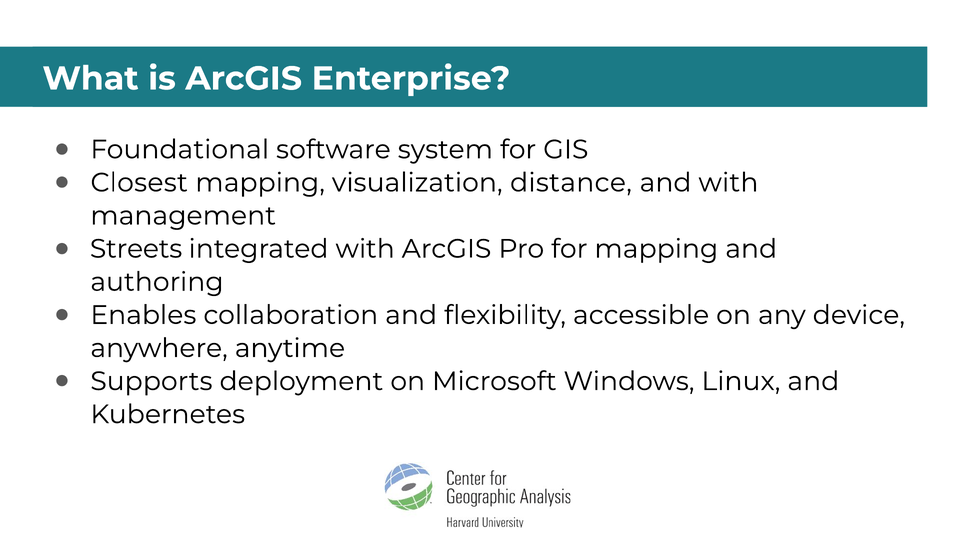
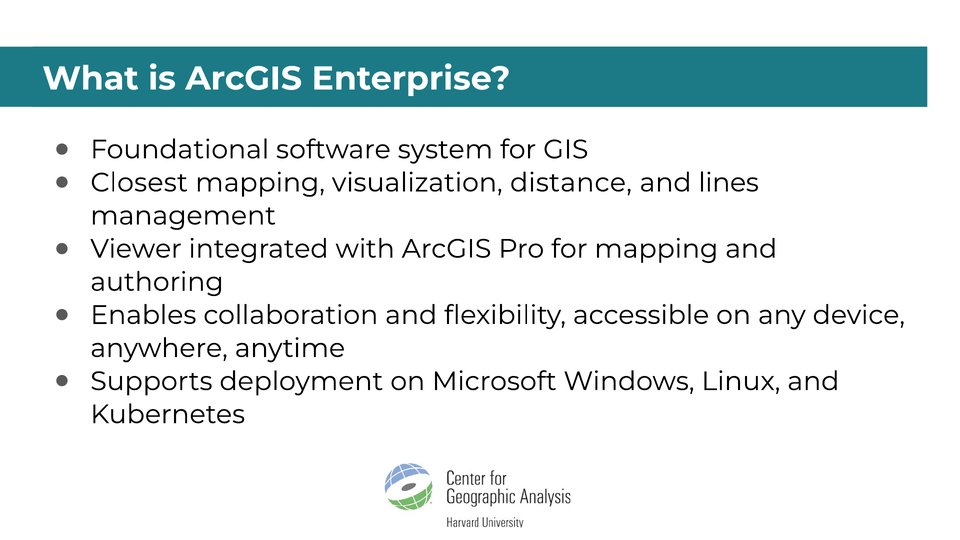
and with: with -> lines (729, 183)
Streets: Streets -> Viewer (136, 249)
